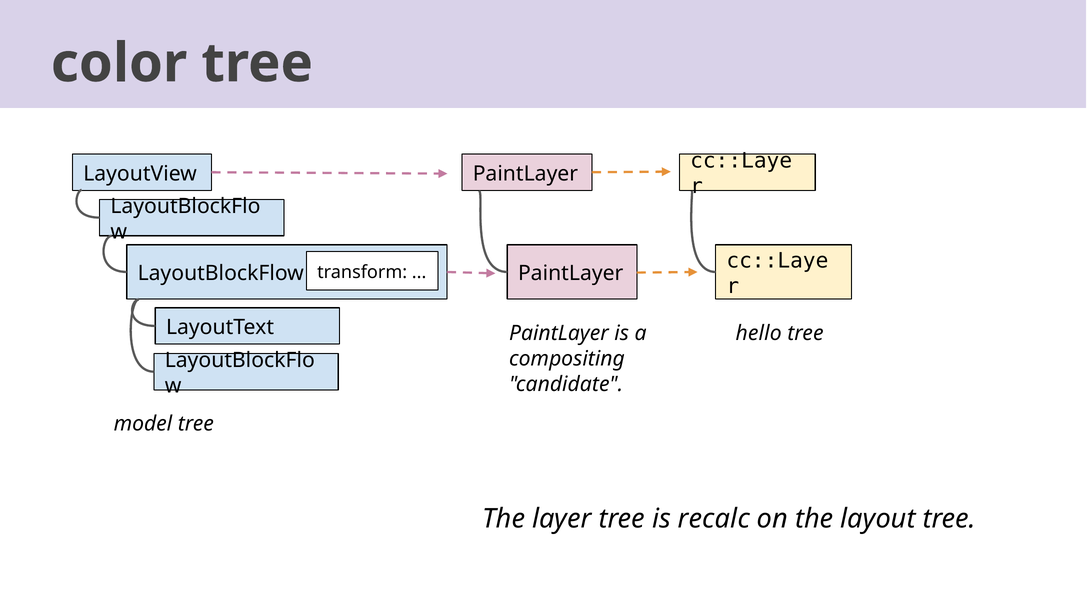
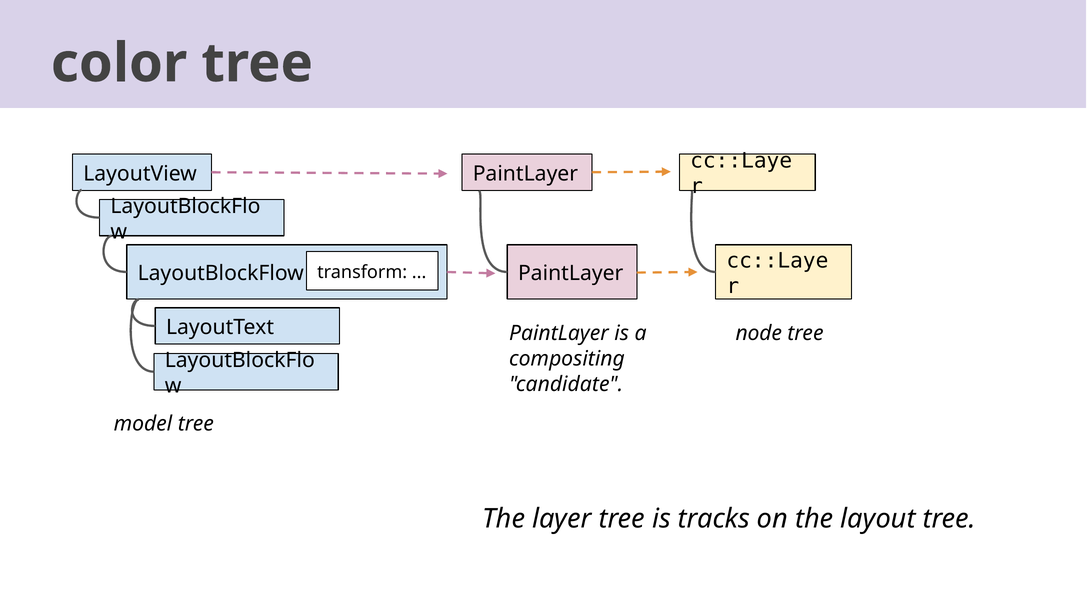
hello: hello -> node (759, 333)
recalc: recalc -> tracks (714, 518)
